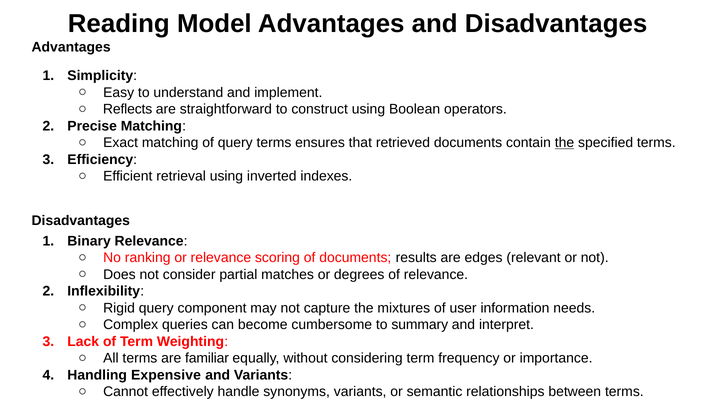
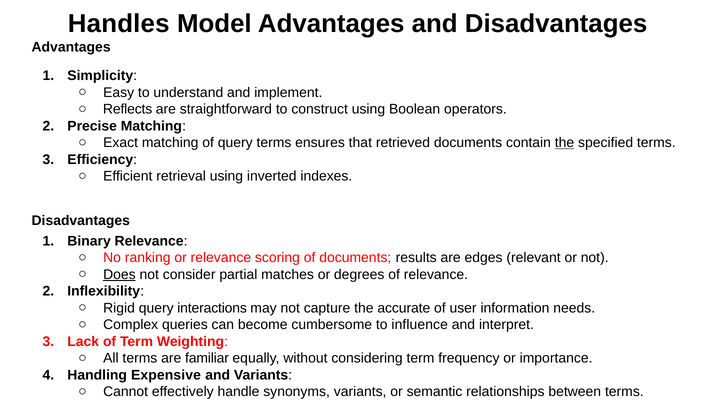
Reading: Reading -> Handles (119, 24)
Does underline: none -> present (119, 274)
component: component -> interactions (212, 308)
mixtures: mixtures -> accurate (404, 308)
summary: summary -> influence (420, 325)
